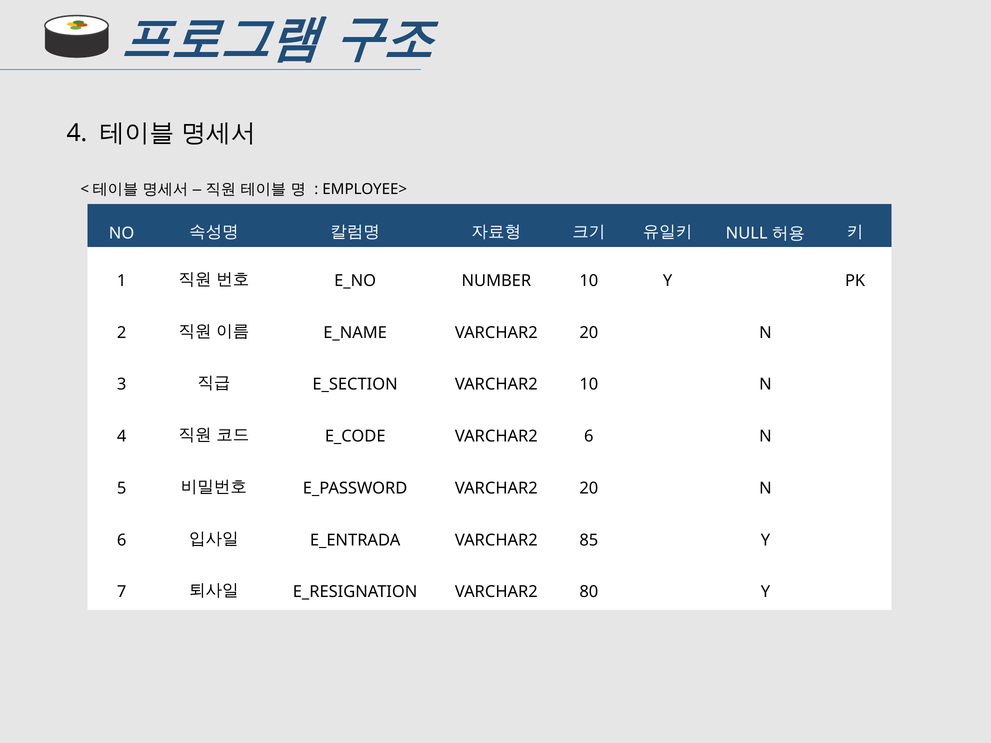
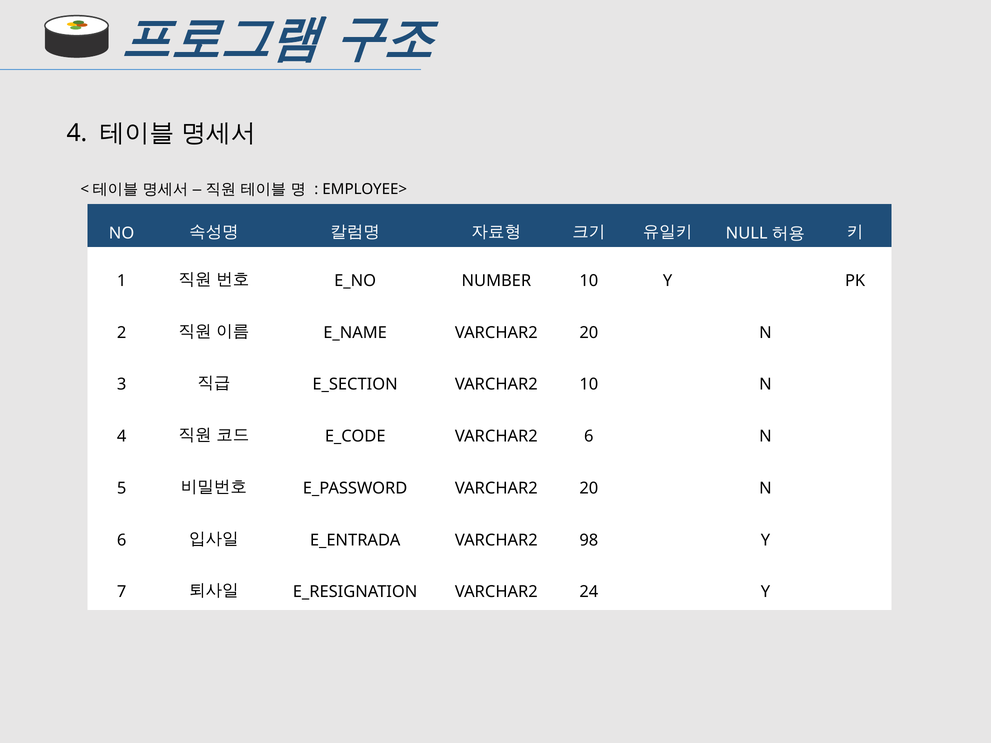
85: 85 -> 98 (589, 540)
80: 80 -> 24 (589, 592)
